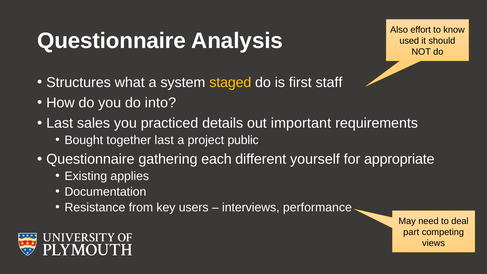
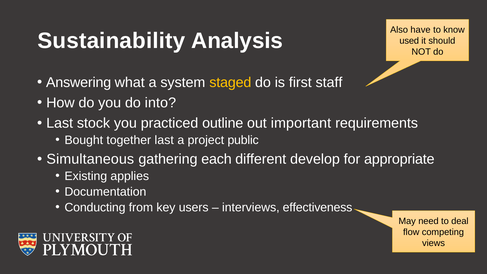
effort: effort -> have (421, 30)
Questionnaire: Questionnaire -> Sustainability (111, 41)
Structures: Structures -> Answering (79, 82)
sales: sales -> stock (94, 123)
details: details -> outline (223, 123)
Questionnaire: Questionnaire -> Simultaneous (90, 159)
yourself: yourself -> develop (315, 159)
Resistance: Resistance -> Conducting (95, 207)
performance: performance -> effectiveness (318, 207)
part: part -> flow (411, 232)
